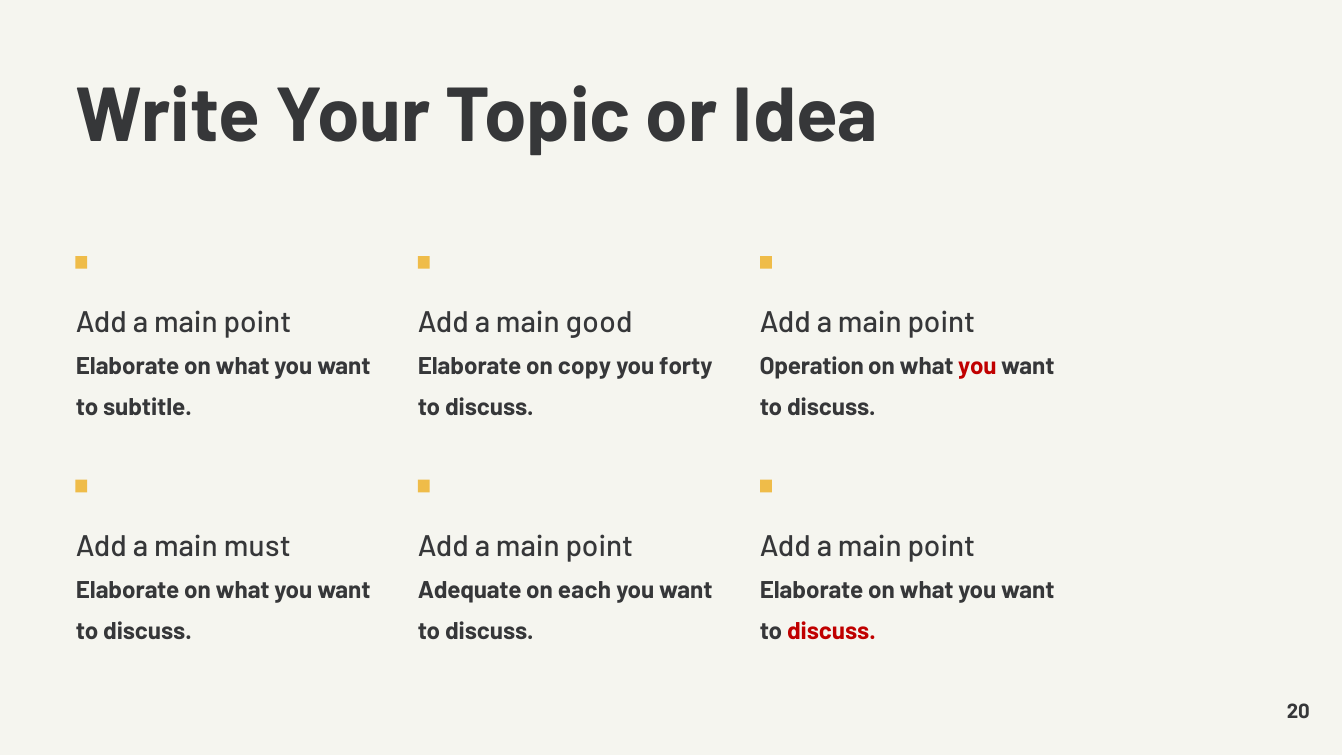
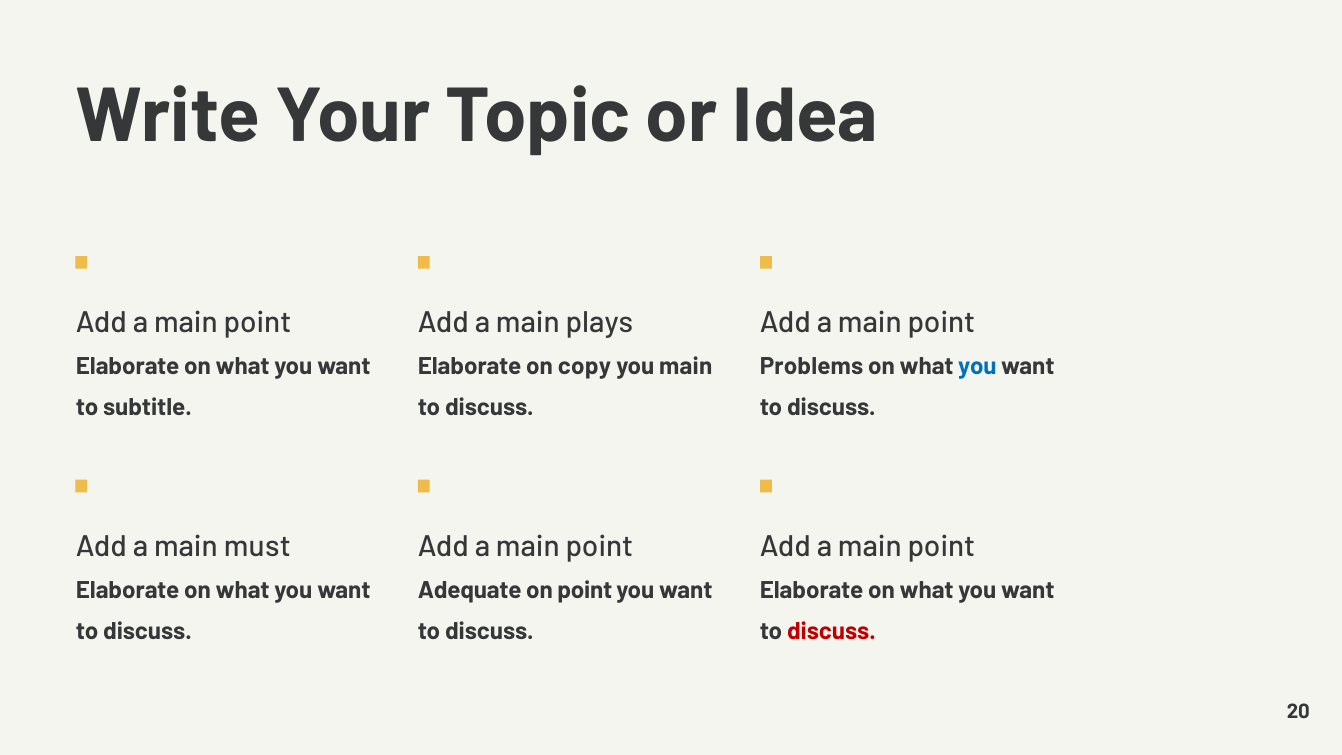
good: good -> plays (599, 323)
you forty: forty -> main (686, 367)
Operation: Operation -> Problems (812, 367)
you colour: red -> blue (977, 367)
on each: each -> point (585, 590)
